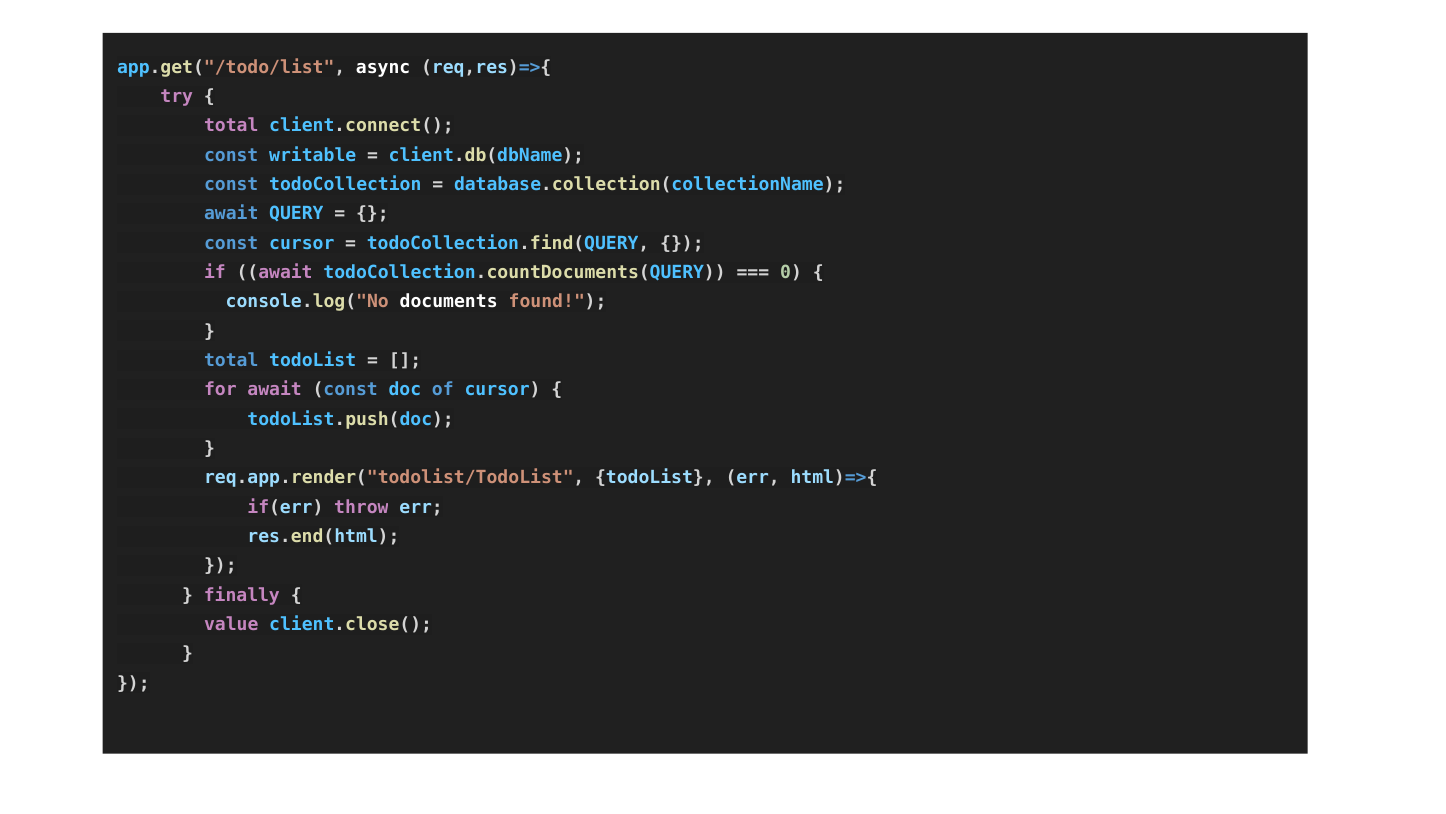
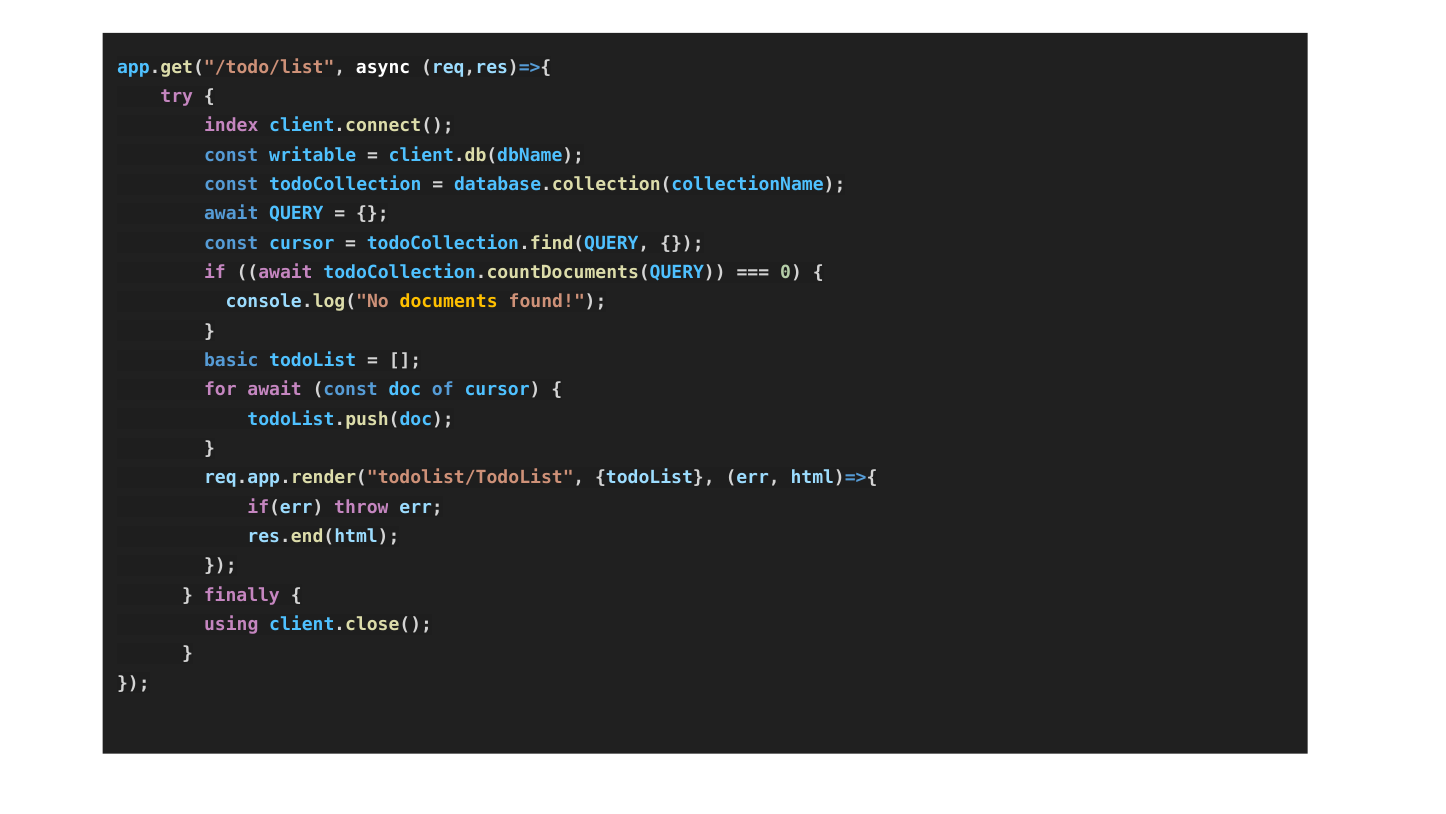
total: total -> index (231, 126)
documents colour: white -> yellow (449, 302)
total: total -> basic (231, 360)
value: value -> using (231, 624)
